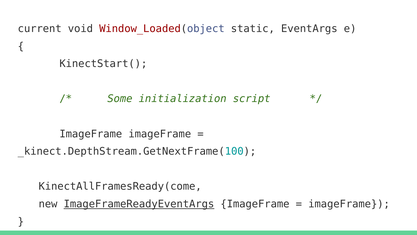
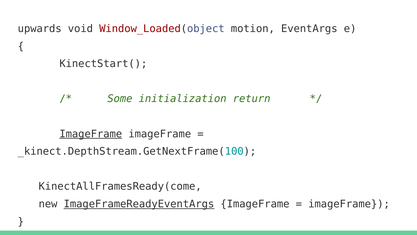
current: current -> upwards (40, 29)
static: static -> motion (253, 29)
script: script -> return (252, 99)
ImageFrame underline: none -> present (91, 134)
